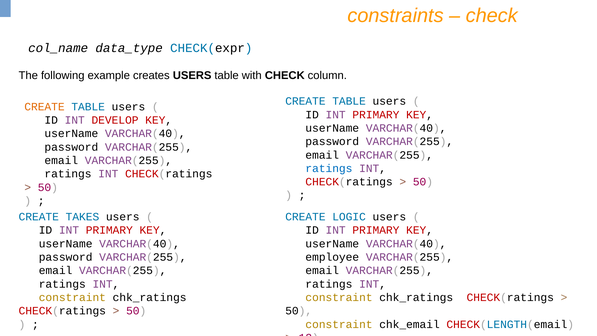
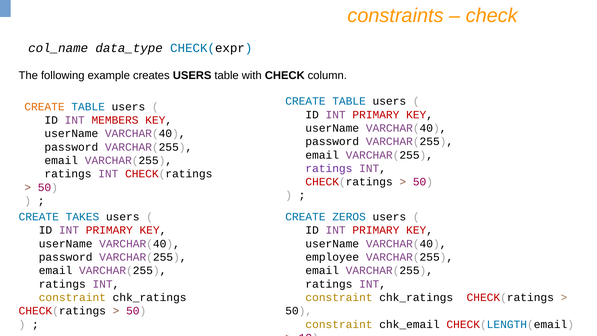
DEVELOP: DEVELOP -> MEMBERS (115, 120)
ratings colour: blue -> purple (329, 168)
LOGIC: LOGIC -> ZEROS (349, 217)
